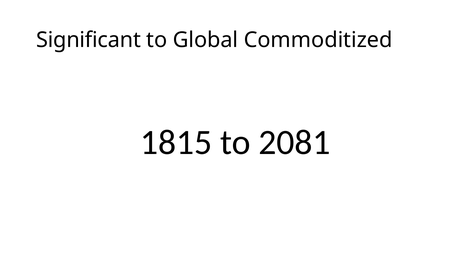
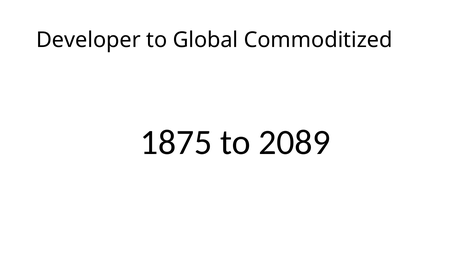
Significant: Significant -> Developer (88, 40)
1815: 1815 -> 1875 (176, 142)
2081: 2081 -> 2089 (294, 142)
